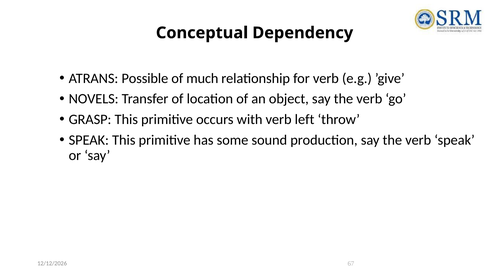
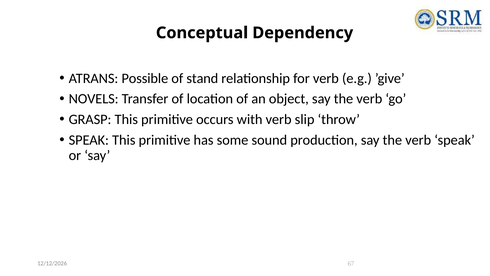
much: much -> stand (202, 78)
left: left -> slip (305, 119)
